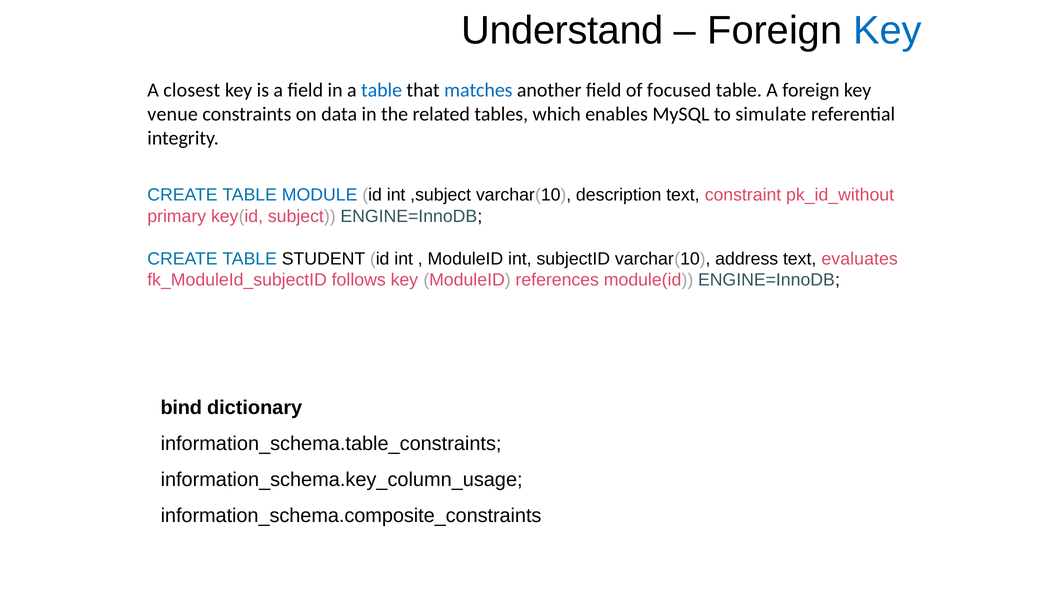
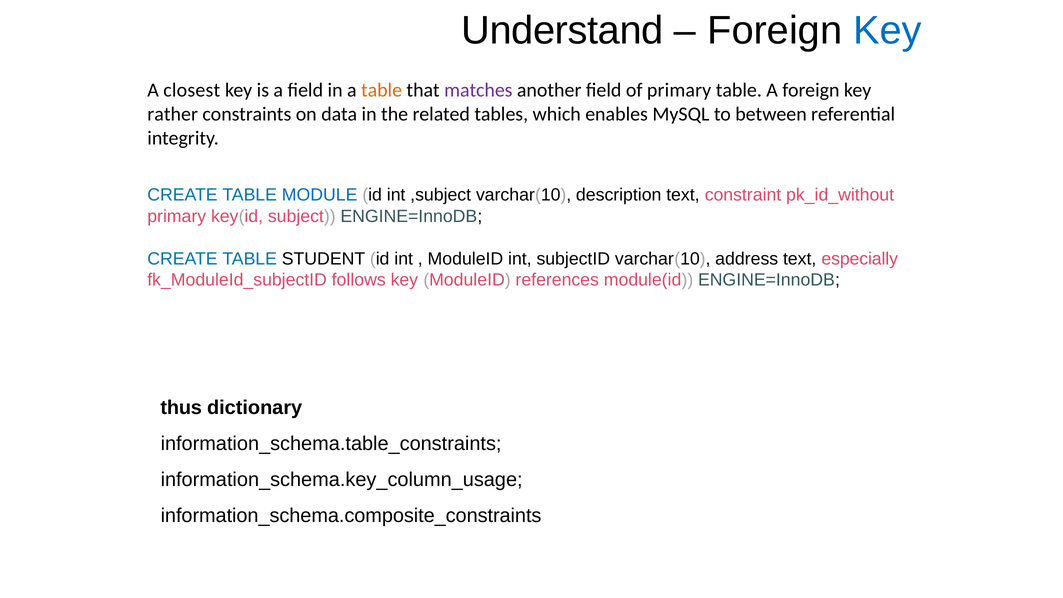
table colour: blue -> orange (382, 90)
matches colour: blue -> purple (478, 90)
of focused: focused -> primary (679, 90)
venue: venue -> rather (173, 114)
simulate: simulate -> between (771, 114)
evaluates: evaluates -> especially (860, 259)
bind: bind -> thus (181, 408)
